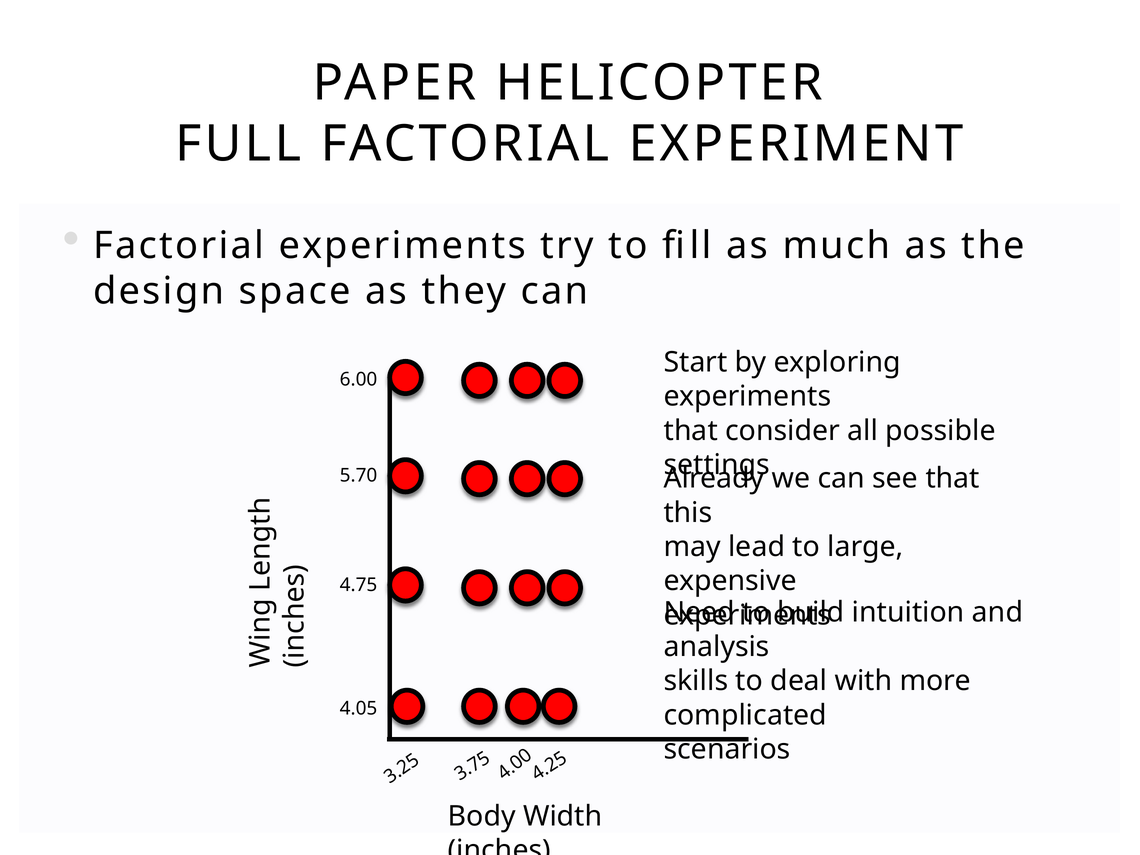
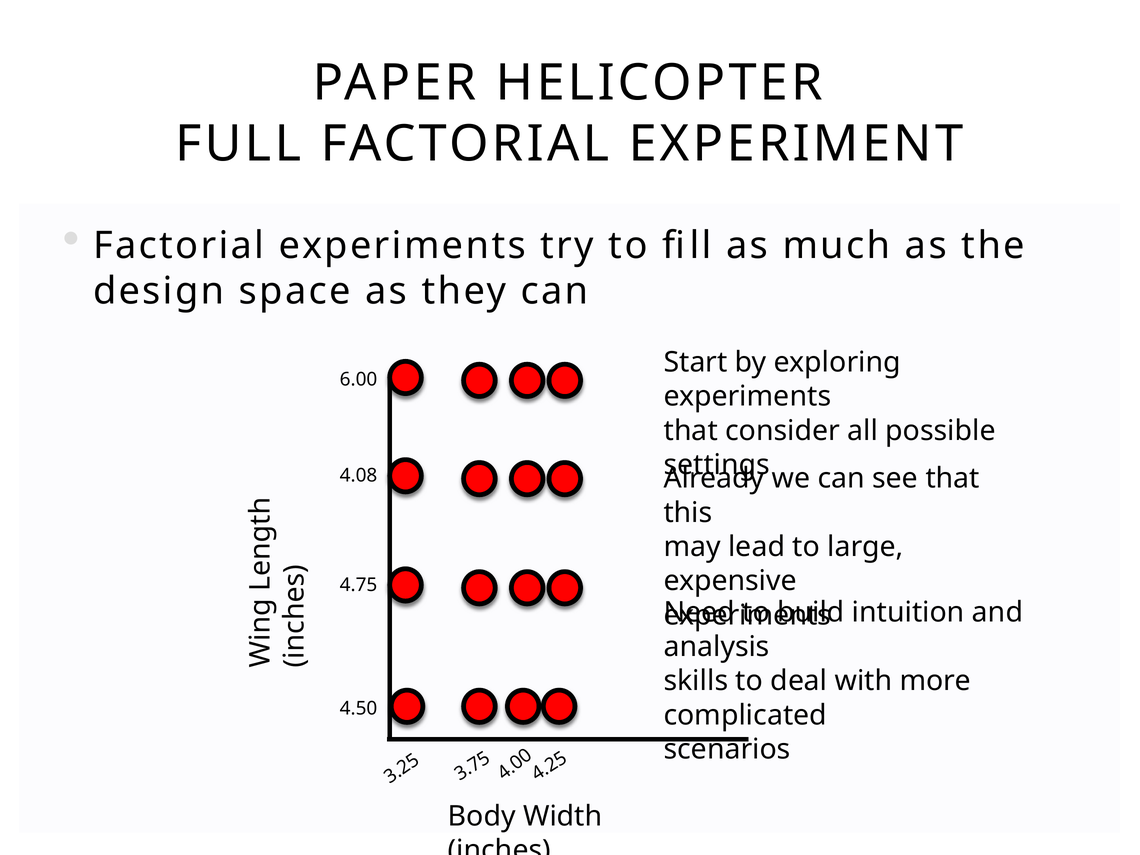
5.70: 5.70 -> 4.08 (359, 476)
4.05: 4.05 -> 4.50 (359, 709)
